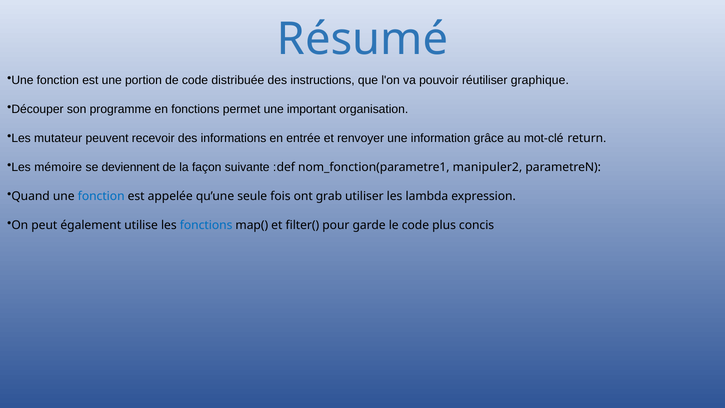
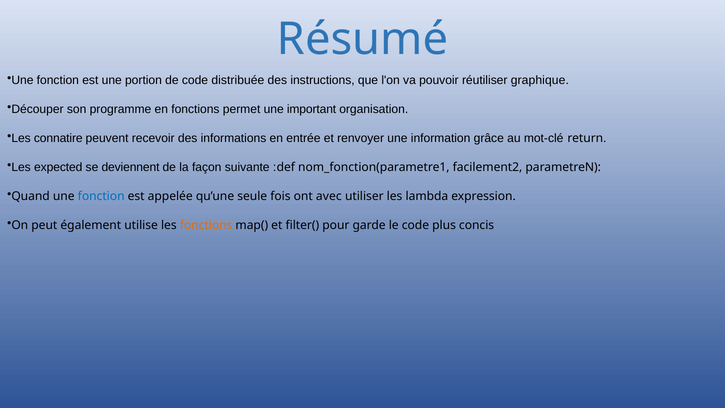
mutateur: mutateur -> connatire (58, 138)
mémoire: mémoire -> expected (58, 167)
manipuler2: manipuler2 -> facilement2 (488, 167)
grab: grab -> avec (329, 196)
fonctions colour: blue -> orange (206, 225)
